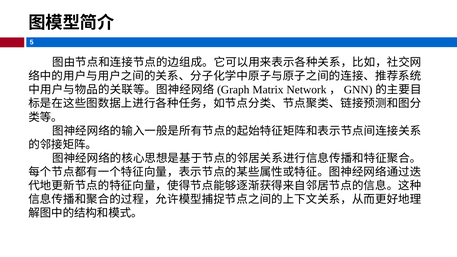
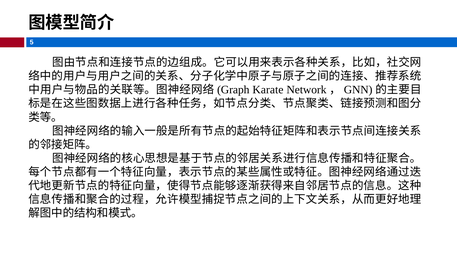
Matrix: Matrix -> Karate (268, 90)
